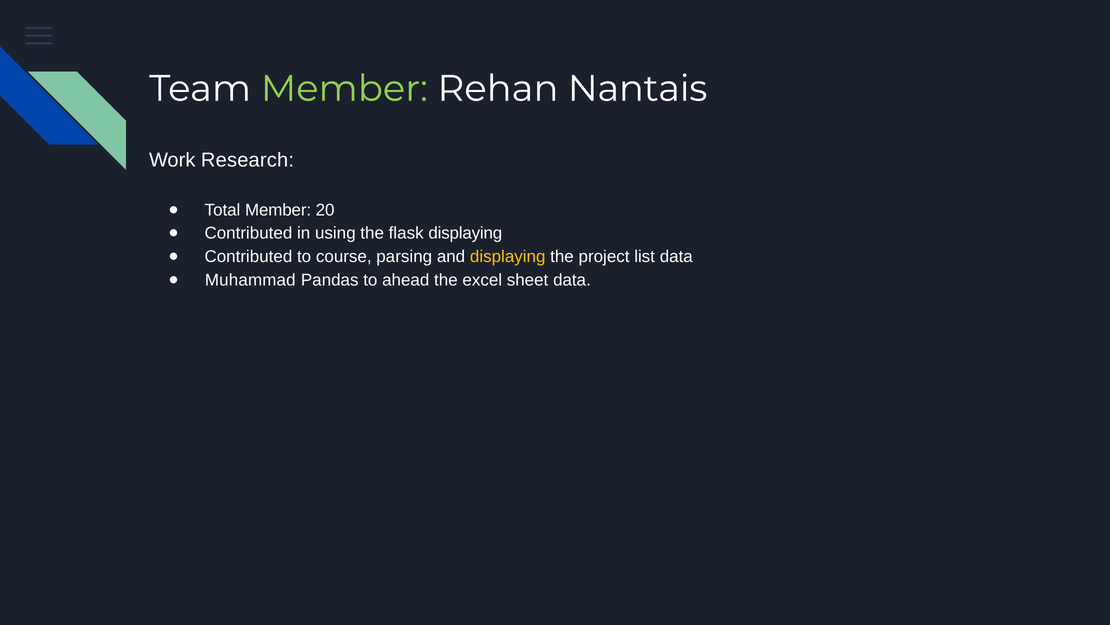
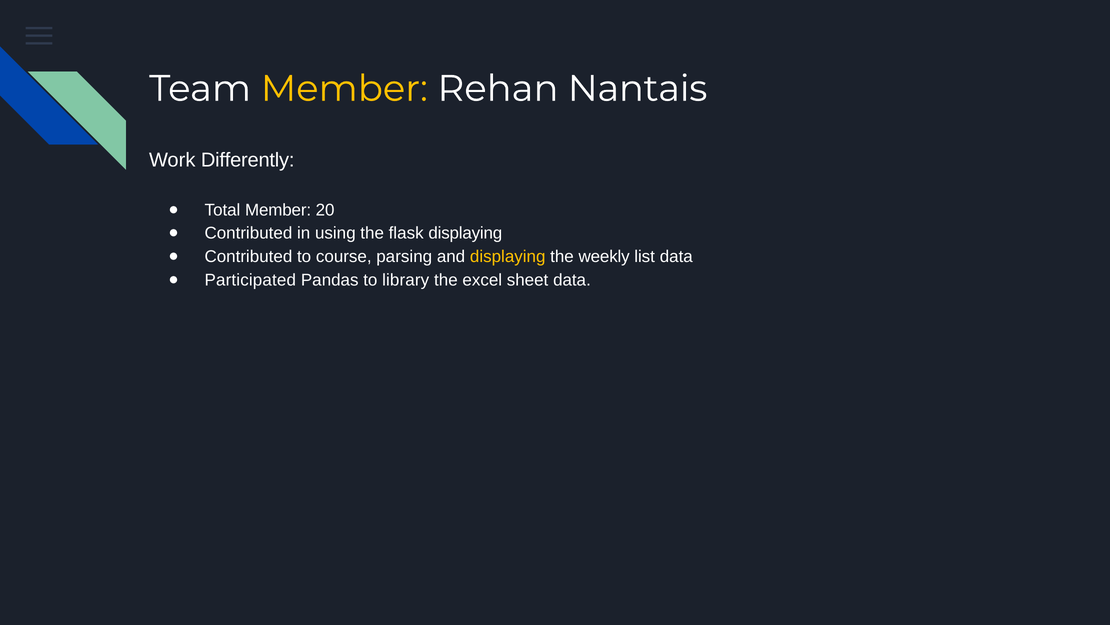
Member colour: light green -> yellow (344, 89)
Research: Research -> Differently (248, 160)
project: project -> weekly (604, 256)
Muhammad: Muhammad -> Participated (250, 280)
ahead: ahead -> library (406, 280)
